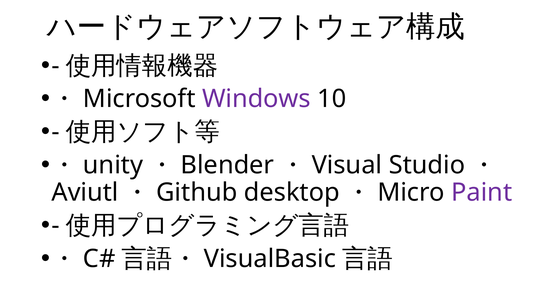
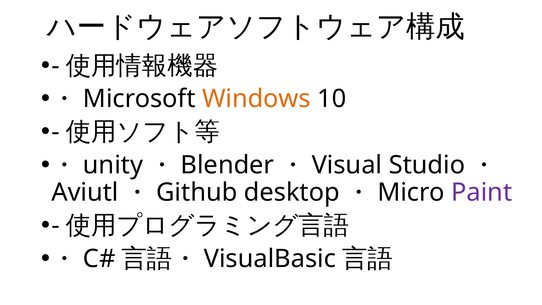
Windows colour: purple -> orange (256, 99)
